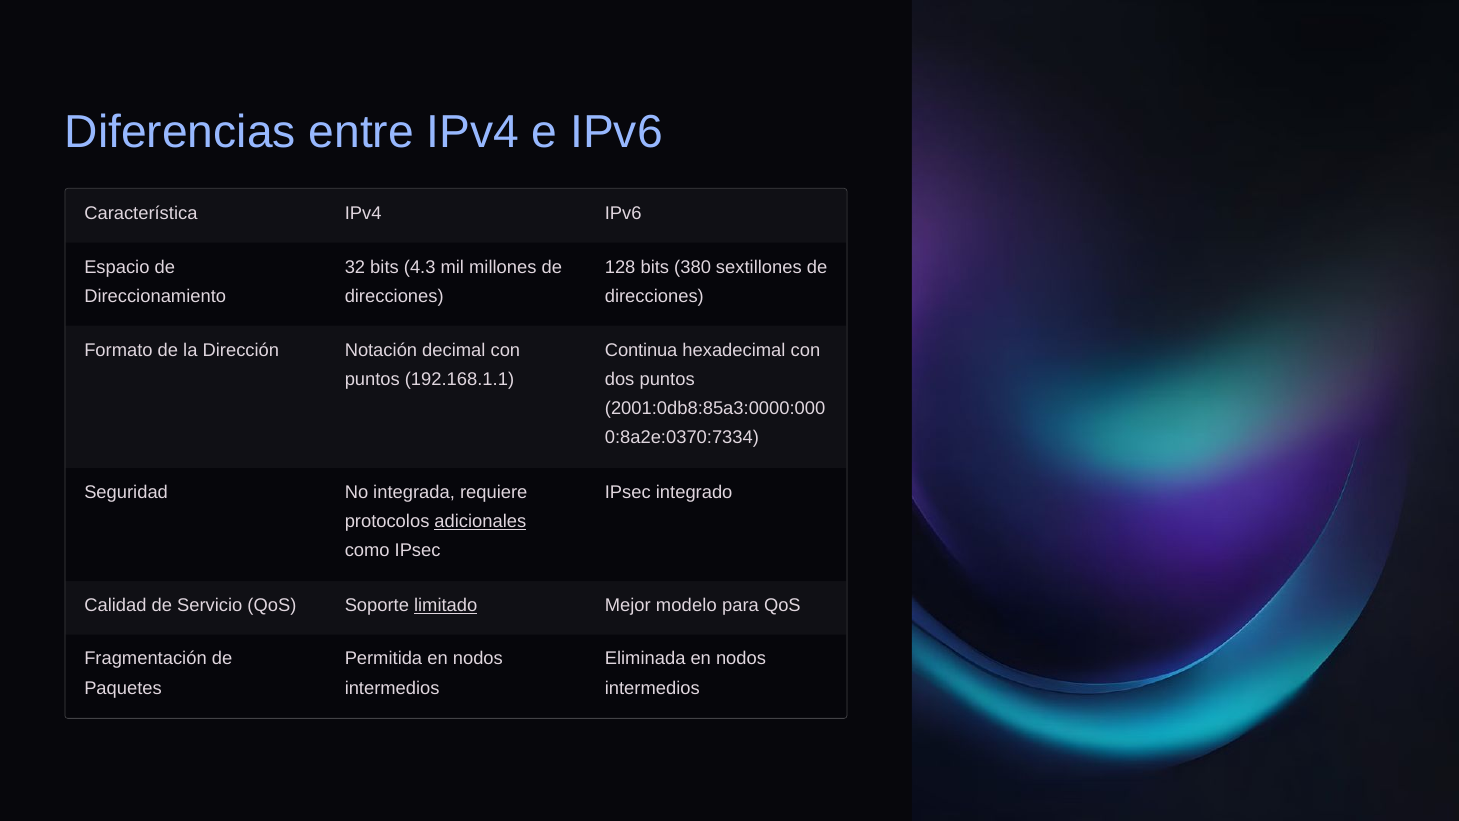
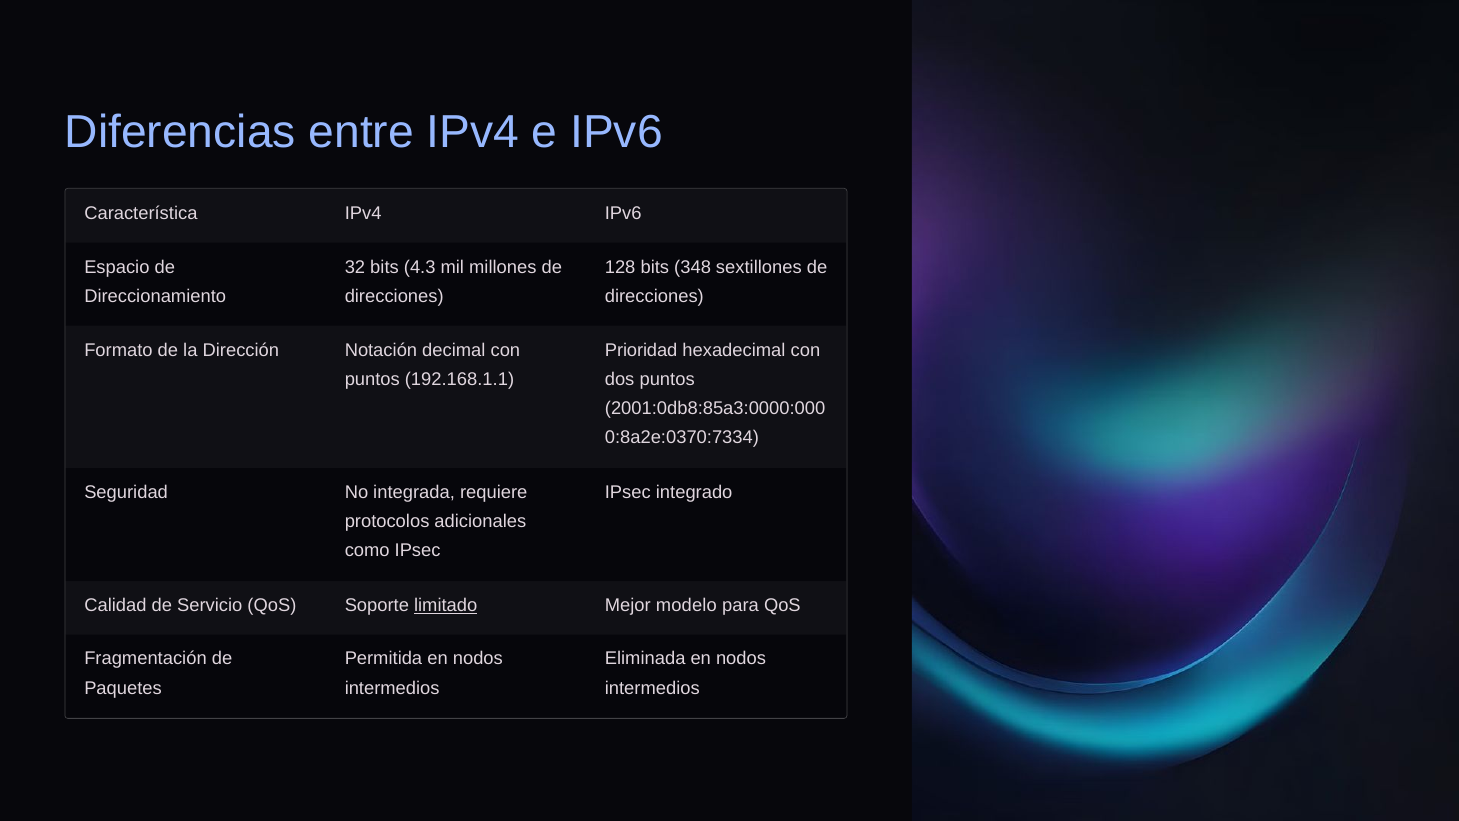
380: 380 -> 348 (693, 267)
Continua: Continua -> Prioridad (641, 350)
adicionales underline: present -> none (480, 522)
